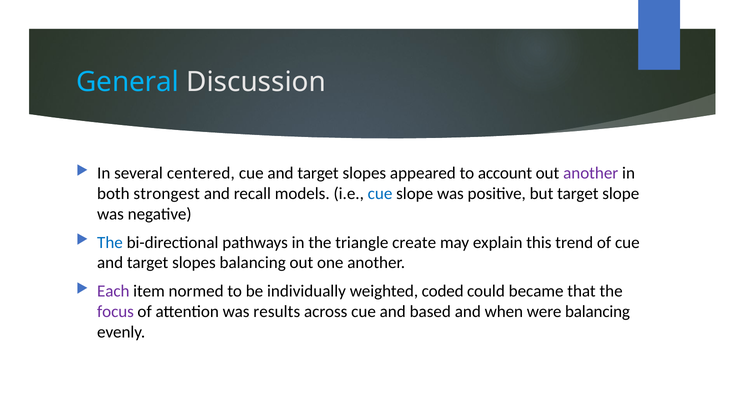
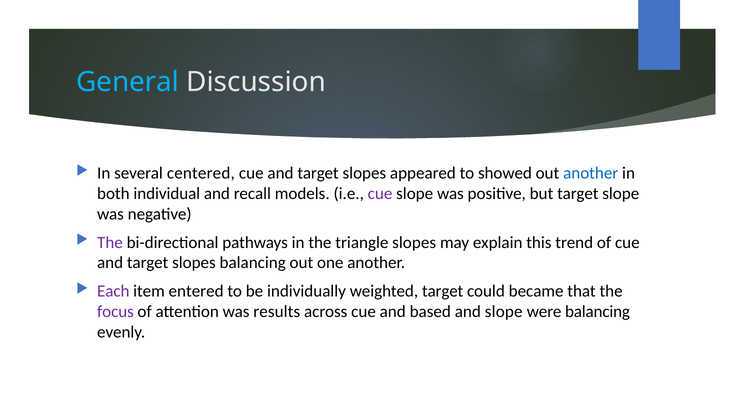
account: account -> showed (505, 173)
another colour: purple -> blue (591, 173)
strongest: strongest -> individual (167, 194)
cue colour: blue -> purple (380, 194)
The colour: blue -> purple (110, 242)
triangle create: create -> slopes (414, 242)
normed: normed -> entered (196, 291)
weighted coded: coded -> target (443, 291)
and when: when -> slope (504, 312)
